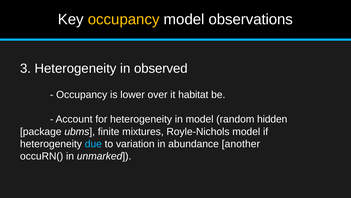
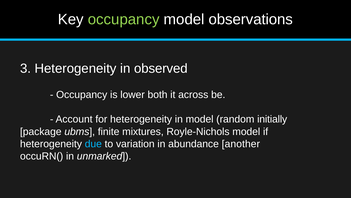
occupancy colour: yellow -> light green (124, 19)
over: over -> both (158, 94)
habitat: habitat -> across (193, 94)
hidden: hidden -> initially (272, 119)
